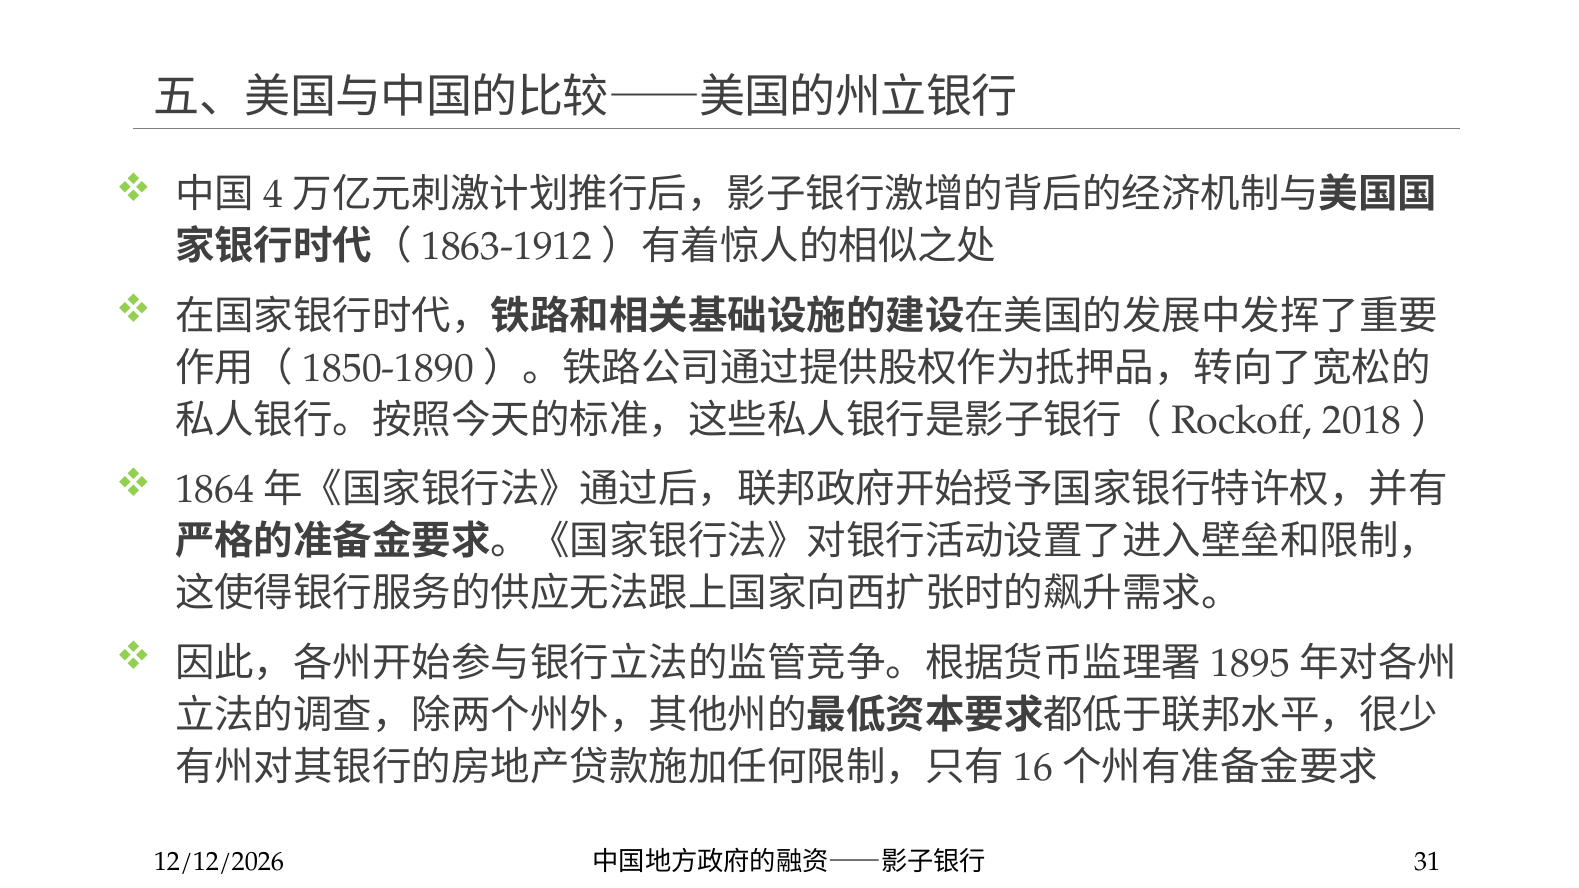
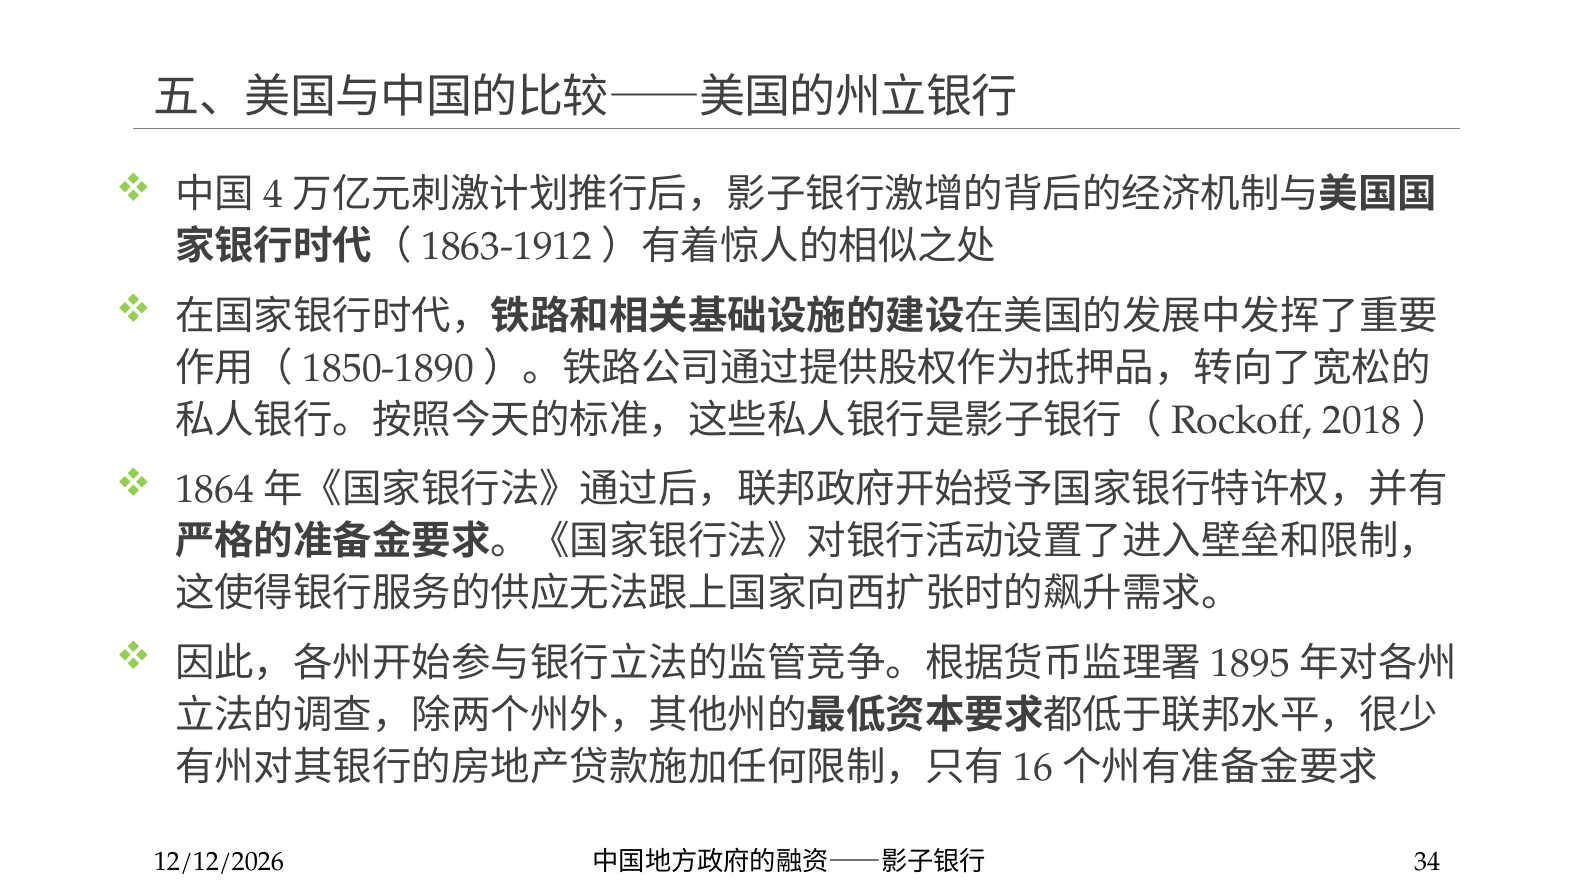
31: 31 -> 34 (1427, 862)
